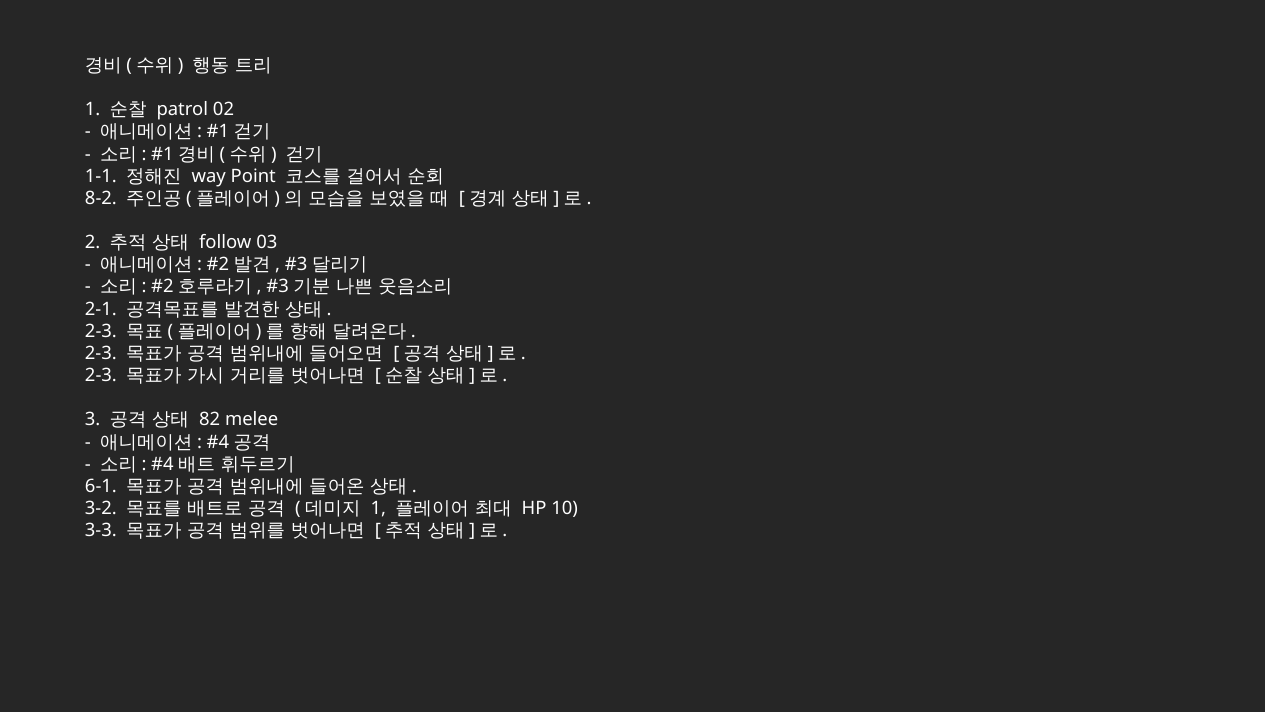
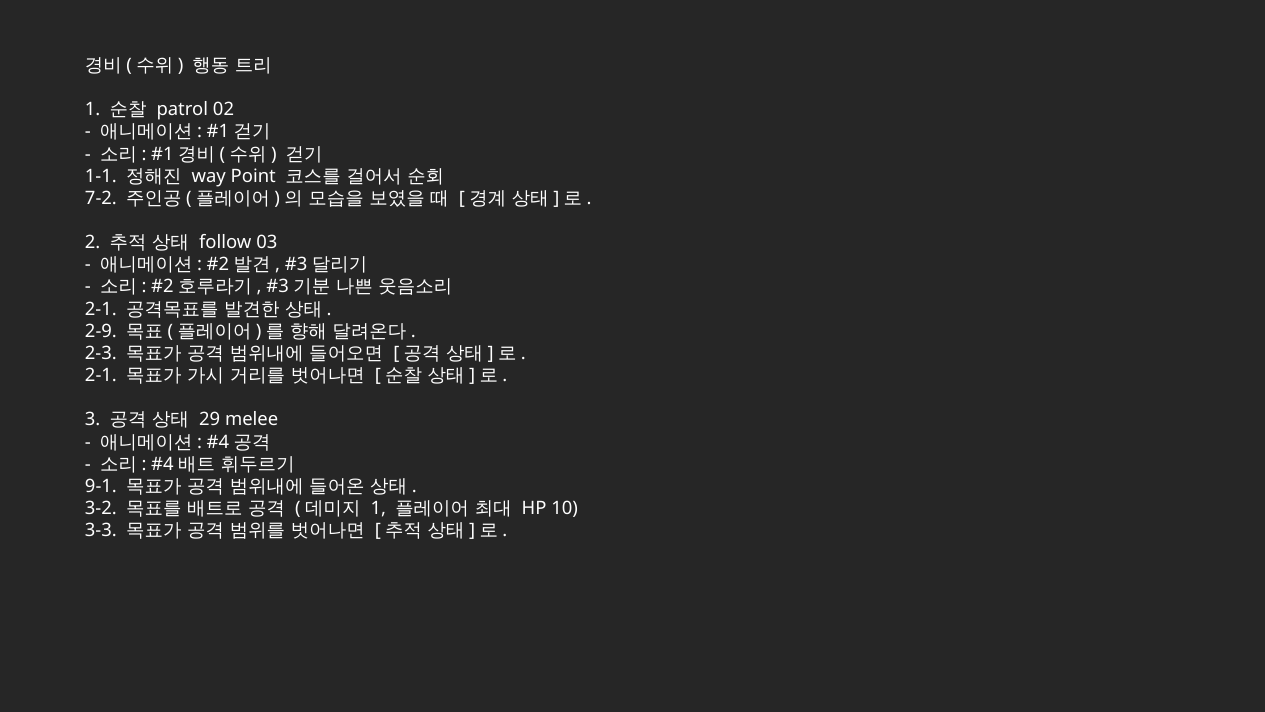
8-2: 8-2 -> 7-2 (101, 198)
2-3: 2-3 -> 2-9 (101, 331)
2-3: 2-3 -> 2-1 (101, 375)
82: 82 -> 29 (210, 420)
6-1: 6-1 -> 9-1 (101, 486)
